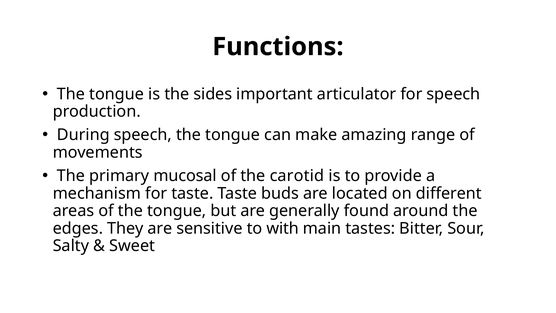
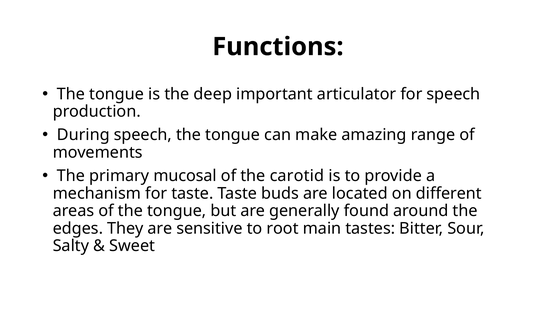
sides: sides -> deep (213, 94)
with: with -> root (283, 228)
